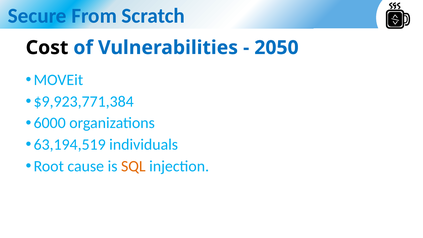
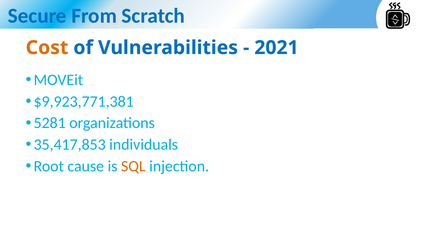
Cost colour: black -> orange (47, 48)
2050: 2050 -> 2021 (276, 48)
$9,923,771,384: $9,923,771,384 -> $9,923,771,381 (84, 102)
6000: 6000 -> 5281 (50, 123)
63,194,519: 63,194,519 -> 35,417,853 (70, 145)
